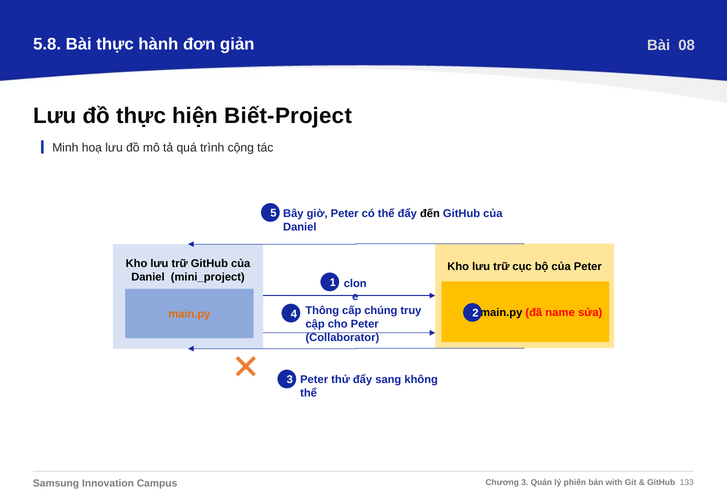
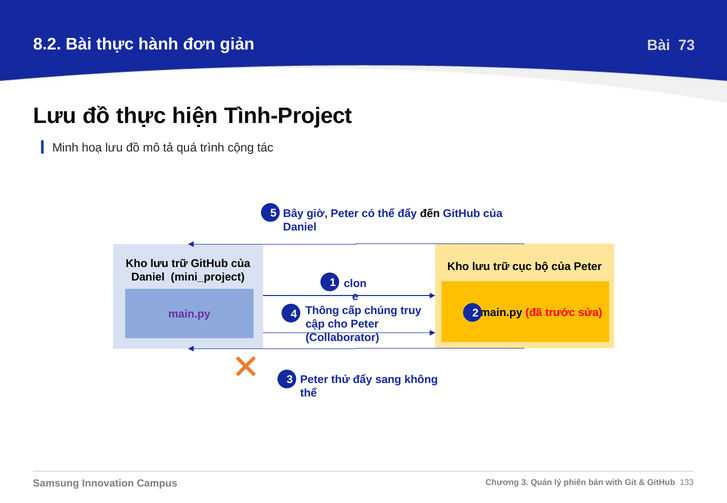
5.8: 5.8 -> 8.2 (47, 44)
08: 08 -> 73 (687, 45)
Biết-Project: Biết-Project -> Tình-Project (288, 116)
name: name -> trước (560, 313)
main.py colour: orange -> purple (189, 314)
